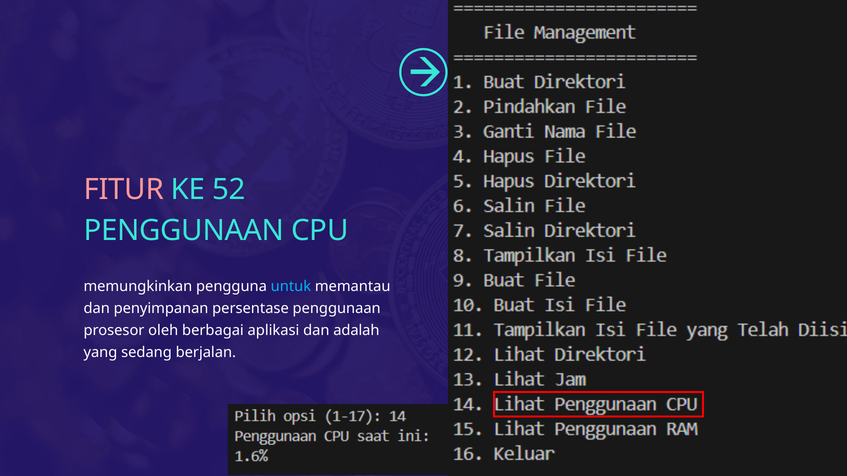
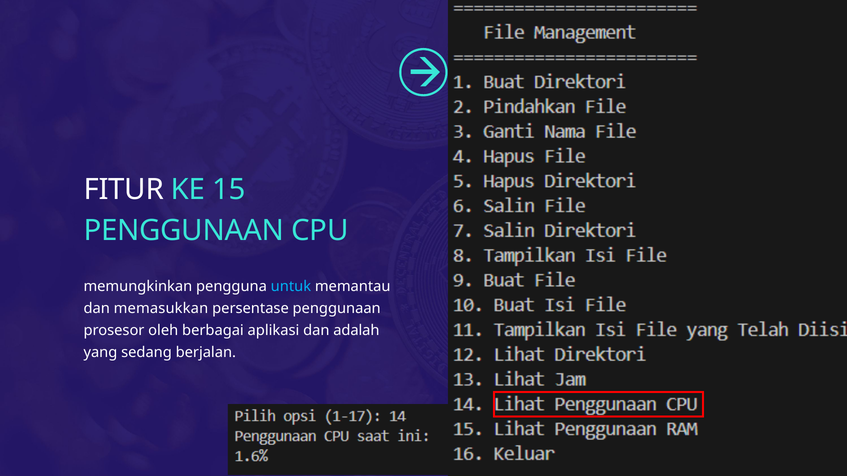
FITUR colour: pink -> white (124, 190)
52: 52 -> 15 (229, 190)
penyimpanan: penyimpanan -> memasukkan (161, 309)
